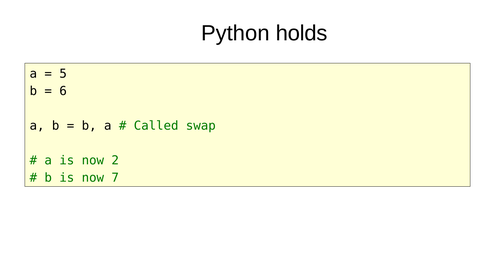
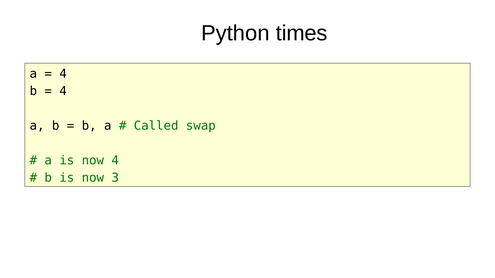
holds: holds -> times (302, 33)
5: 5 -> 4 (63, 74)
6: 6 -> 4 (63, 91)
now 2: 2 -> 4 (115, 161)
7: 7 -> 3 (115, 178)
